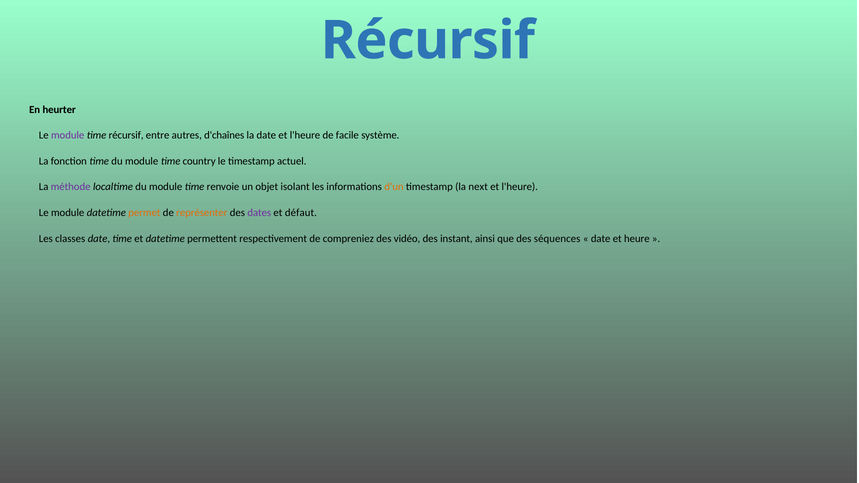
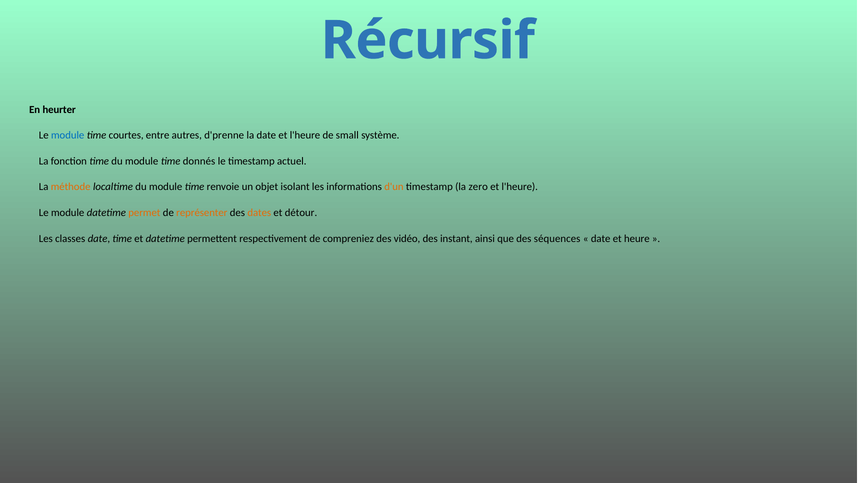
module colour: purple -> blue (68, 135)
time récursif: récursif -> courtes (126, 135)
d'chaînes: d'chaînes -> d'prenne (224, 135)
facile: facile -> small (347, 135)
country: country -> donnés (199, 161)
méthode colour: purple -> orange (71, 187)
next: next -> zero (478, 187)
dates colour: purple -> orange (259, 213)
défaut: défaut -> détour (301, 213)
